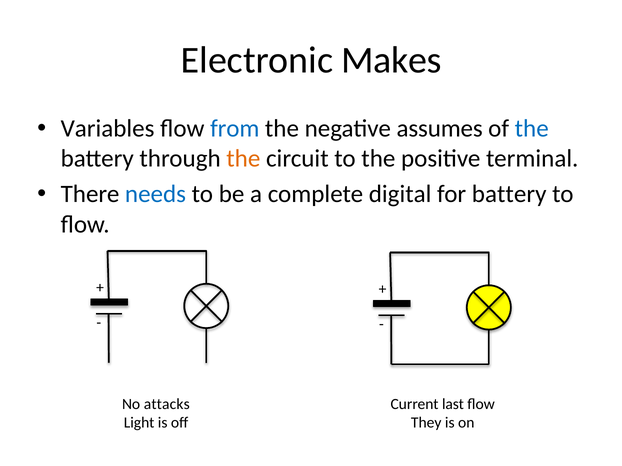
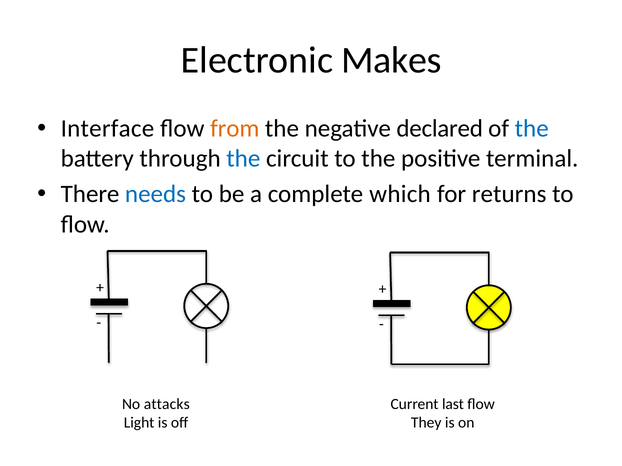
Variables: Variables -> Interface (107, 129)
from colour: blue -> orange (235, 129)
assumes: assumes -> declared (440, 129)
the colour: orange -> blue (243, 159)
digital: digital -> which (400, 194)
for battery: battery -> returns (509, 194)
